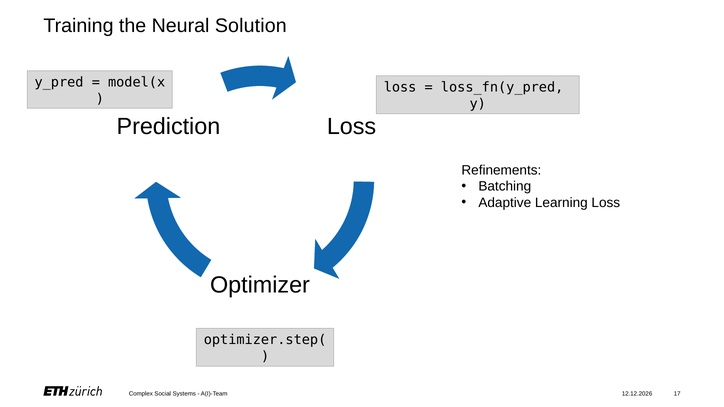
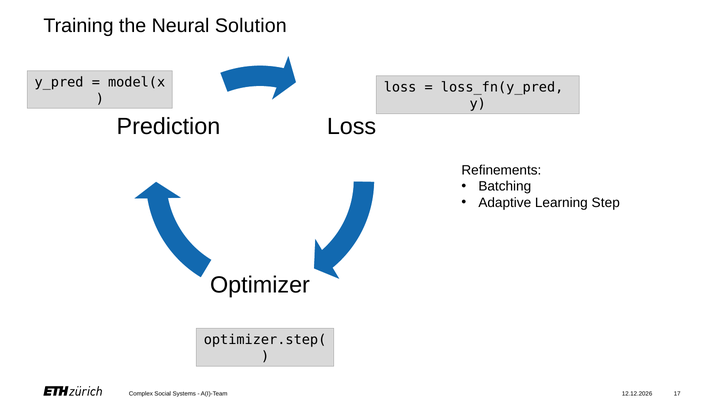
Learning Loss: Loss -> Step (606, 203)
